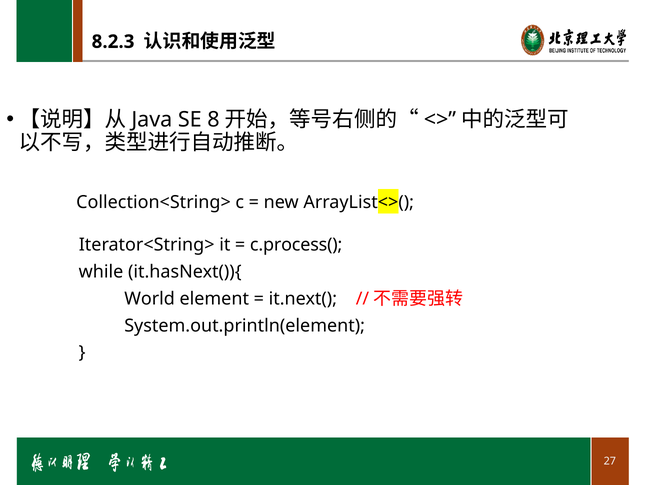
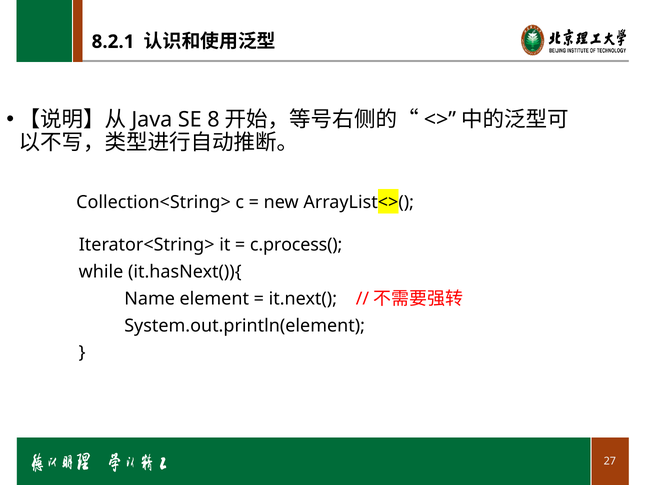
8.2.3: 8.2.3 -> 8.2.1 (113, 42)
World: World -> Name (150, 298)
